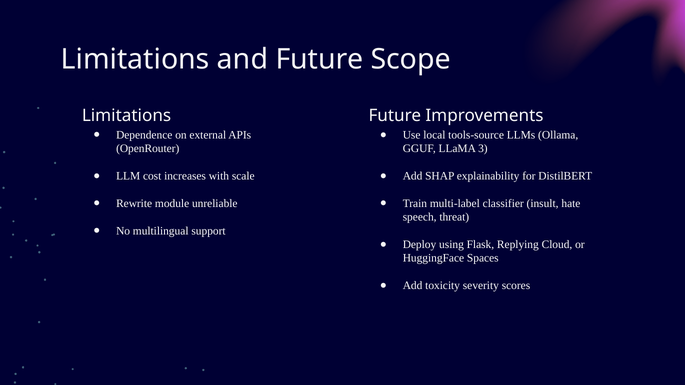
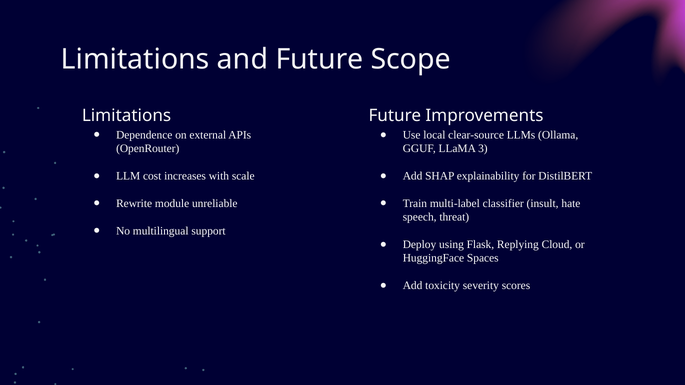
tools-source: tools-source -> clear-source (476, 135)
